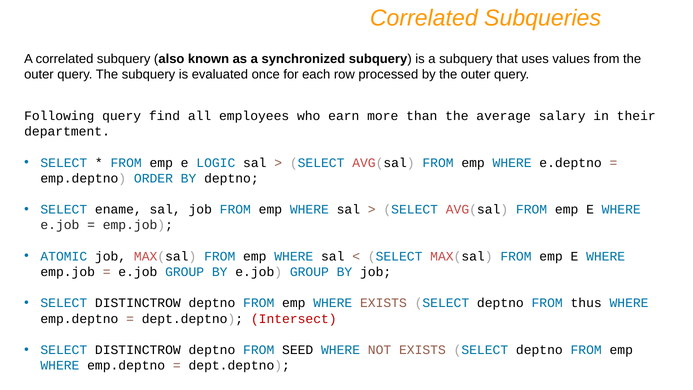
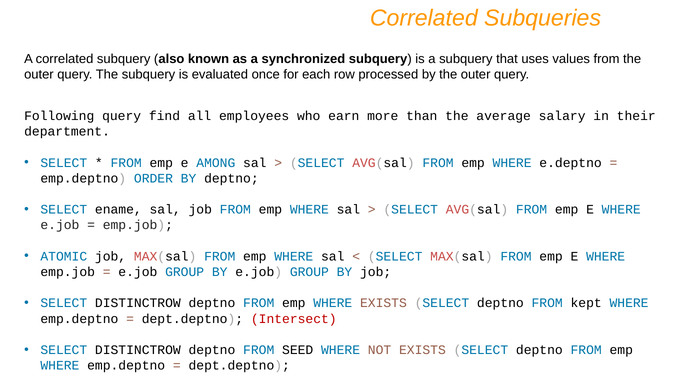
LOGIC: LOGIC -> AMONG (216, 163)
thus: thus -> kept (586, 303)
